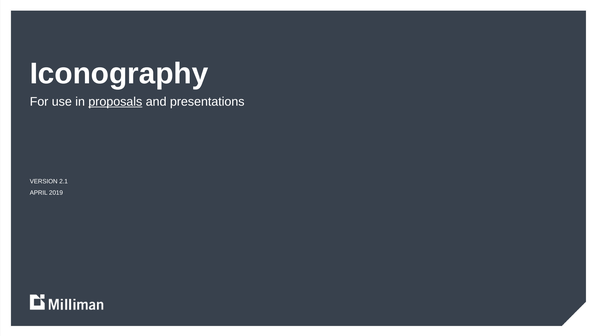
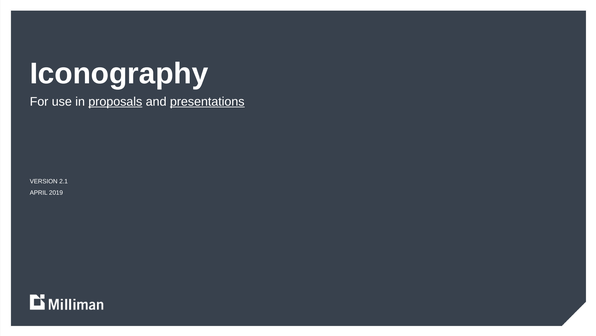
presentations underline: none -> present (207, 101)
